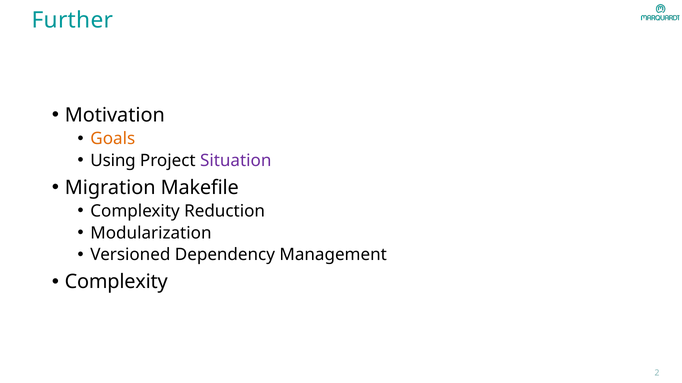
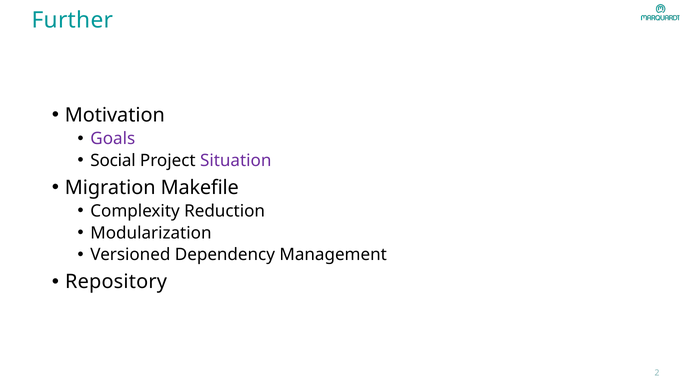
Goals colour: orange -> purple (113, 139)
Using: Using -> Social (113, 161)
Complexity: Complexity -> Repository (116, 282)
